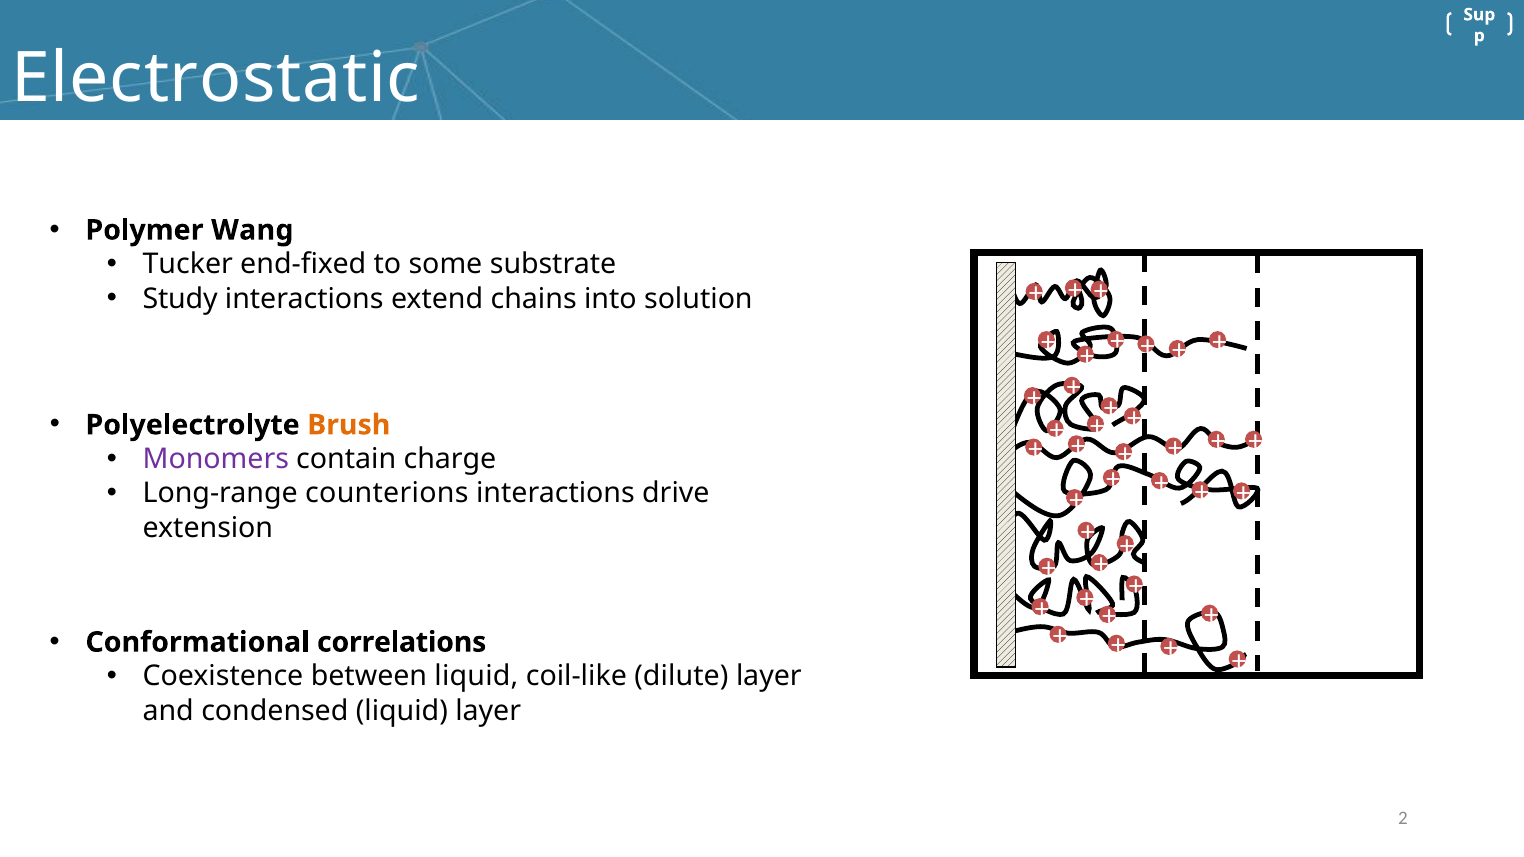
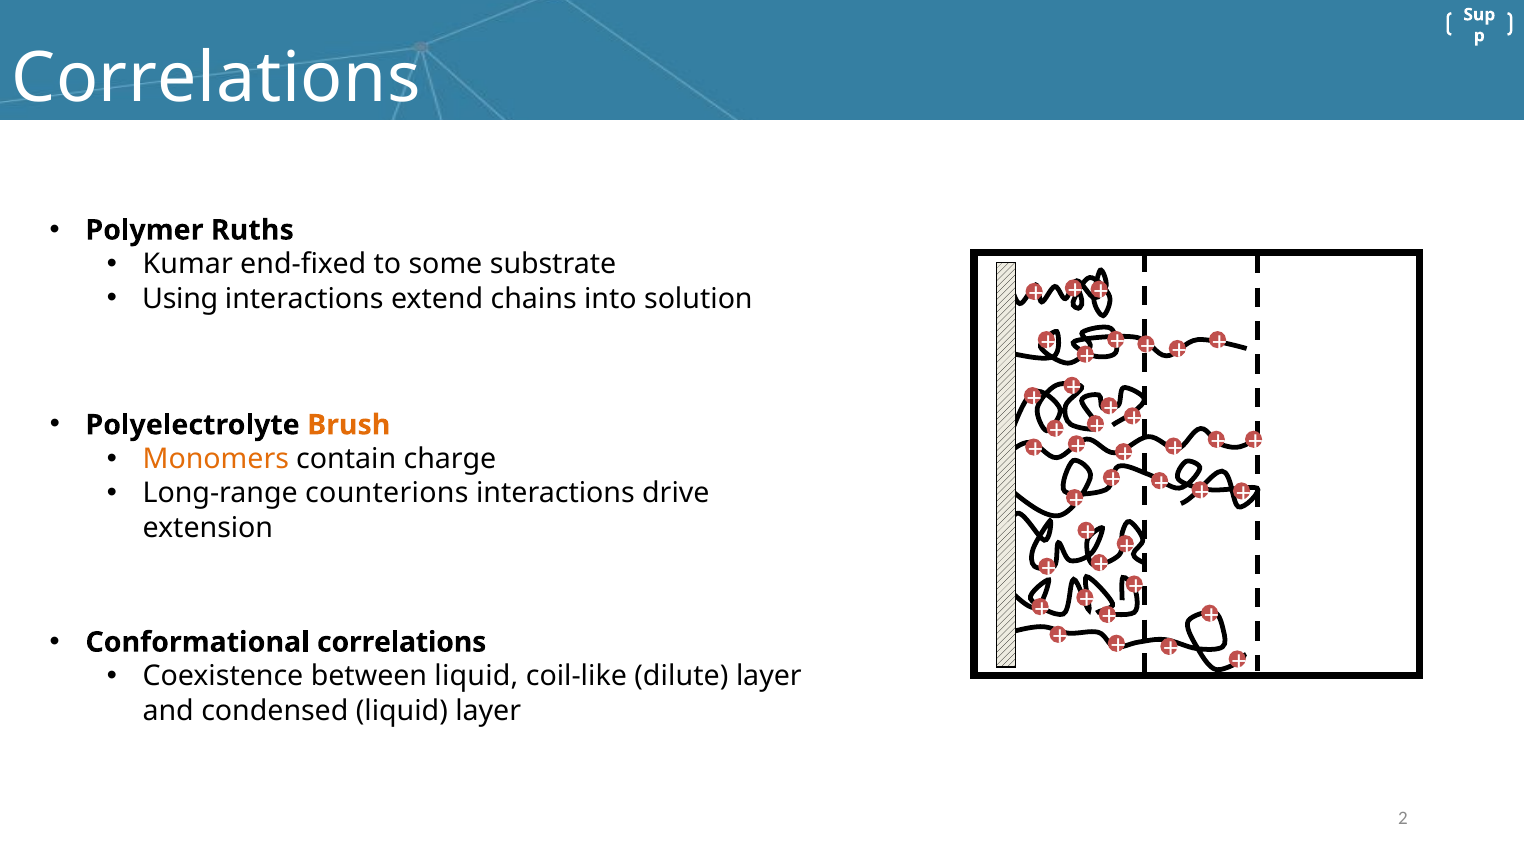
Electrostatic: Electrostatic -> Correlations (216, 79)
Wang: Wang -> Ruths (252, 230)
Tucker: Tucker -> Kumar (188, 264)
Study: Study -> Using (180, 299)
Monomers colour: purple -> orange (216, 459)
